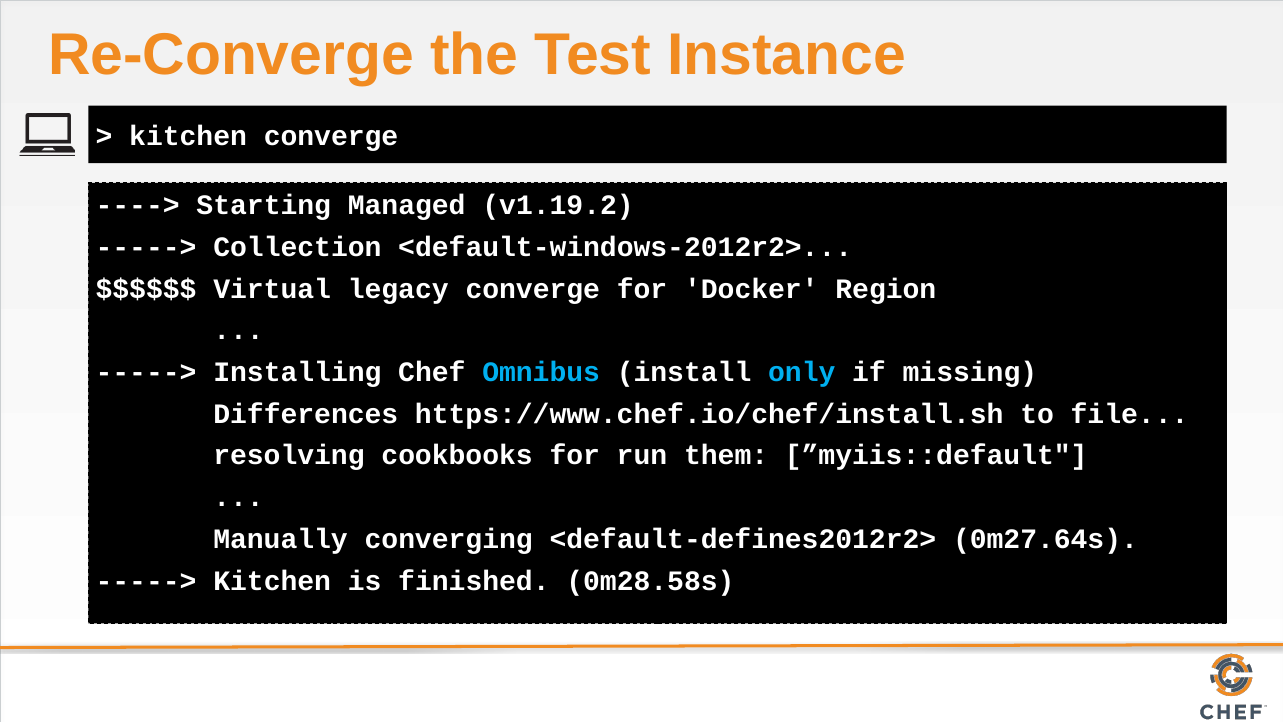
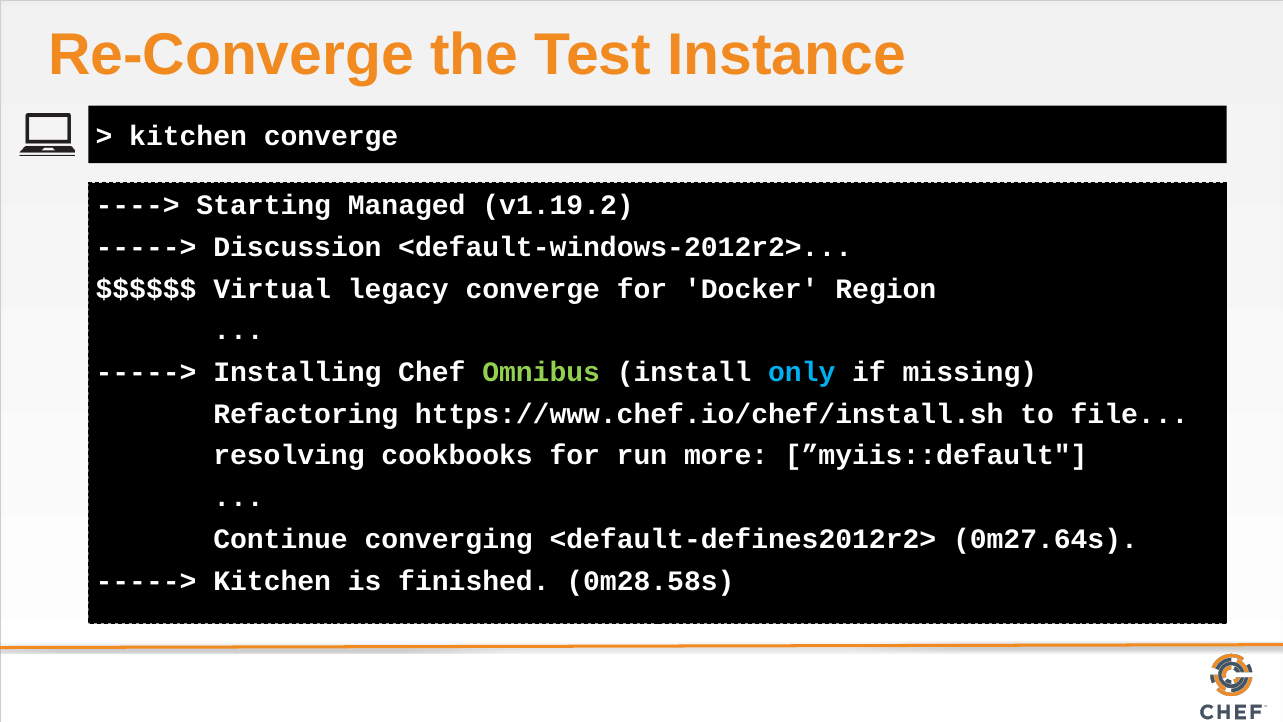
Collection: Collection -> Discussion (297, 247)
Omnibus colour: light blue -> light green (541, 372)
Differences: Differences -> Refactoring (306, 414)
them: them -> more (726, 455)
Manually: Manually -> Continue (281, 539)
